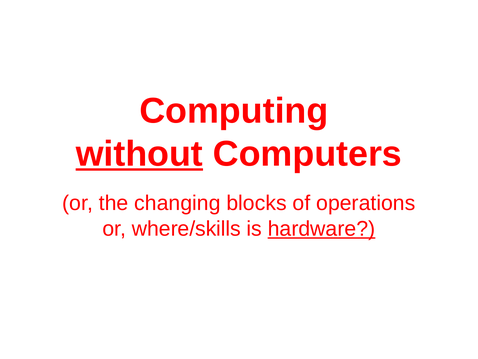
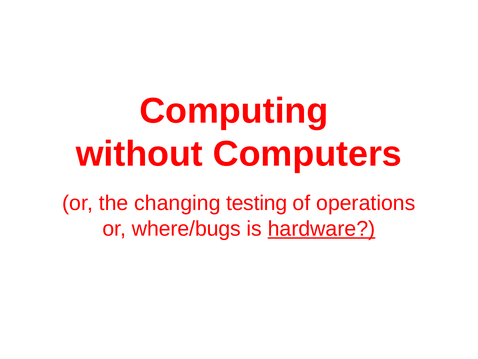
without underline: present -> none (139, 154)
blocks: blocks -> testing (257, 203)
where/skills: where/skills -> where/bugs (186, 229)
